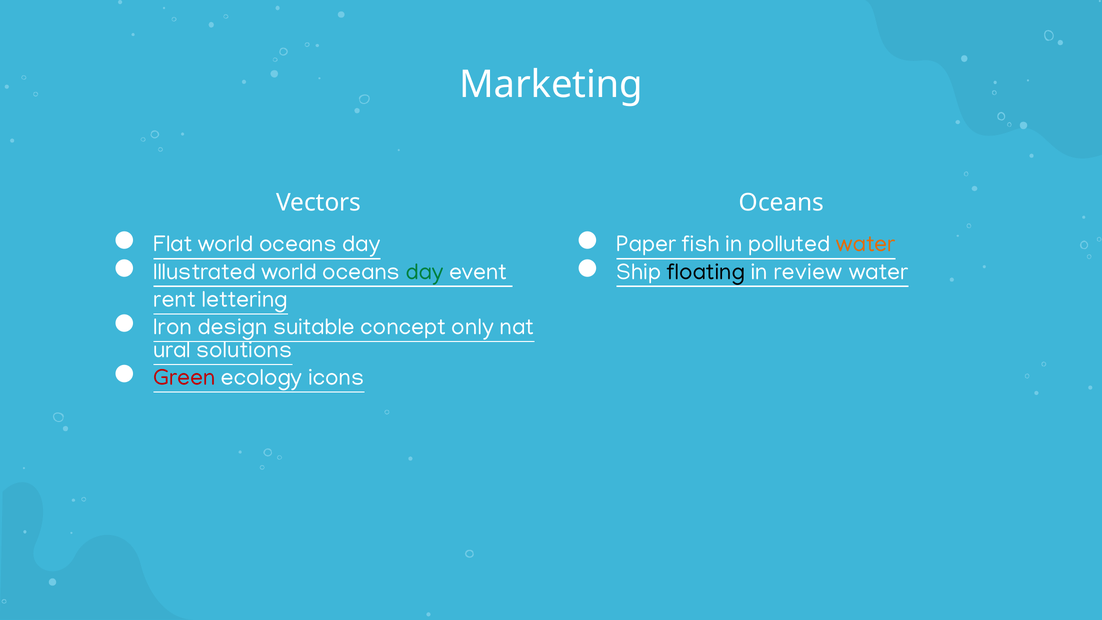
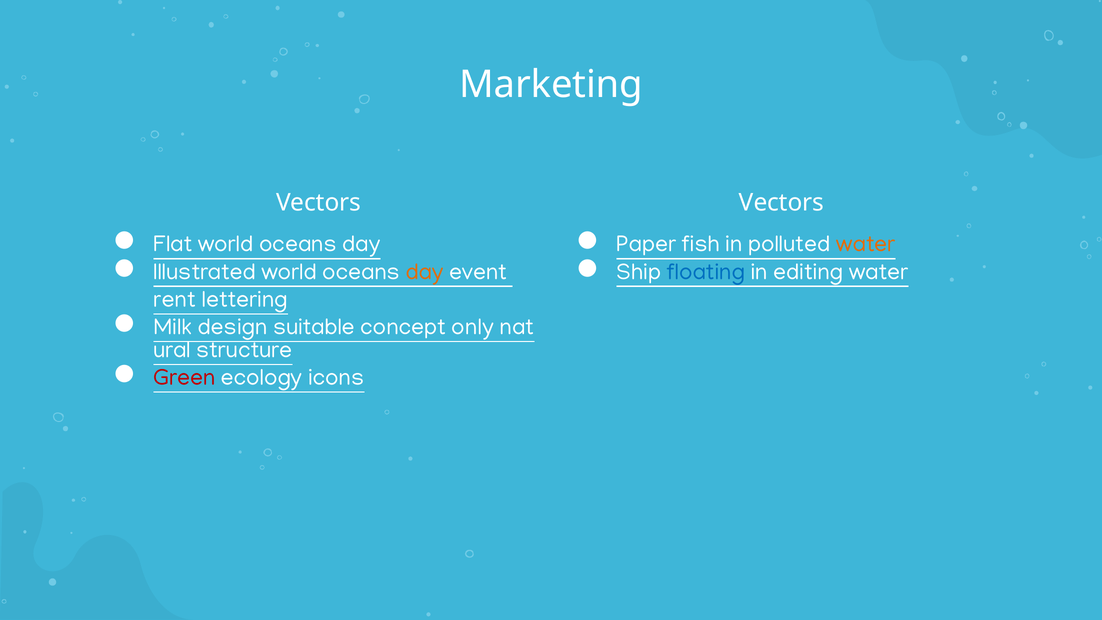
Oceans: Oceans -> Vectors (782, 203)
day colour: green -> orange (425, 271)
floating colour: black -> blue (706, 271)
review: review -> editing (808, 271)
Iron: Iron -> Milk (173, 326)
solutions: solutions -> structure (244, 349)
